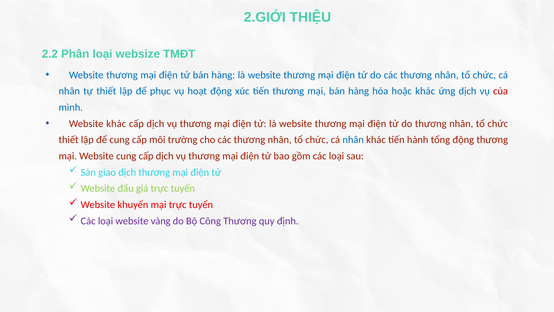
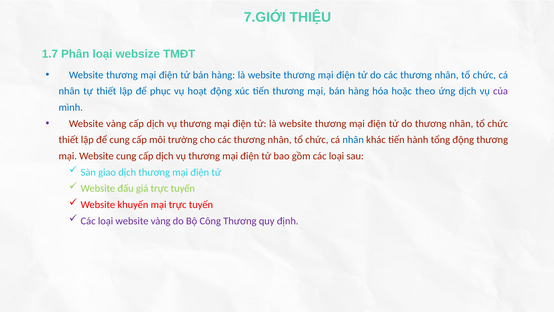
2.GIỚI: 2.GIỚI -> 7.GIỚI (265, 17)
2.2: 2.2 -> 1.7 (50, 54)
hoặc khác: khác -> theo (425, 91)
của colour: red -> purple (501, 91)
khác: khác -> vàng (116, 124)
